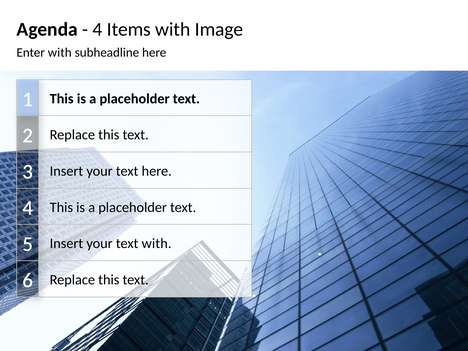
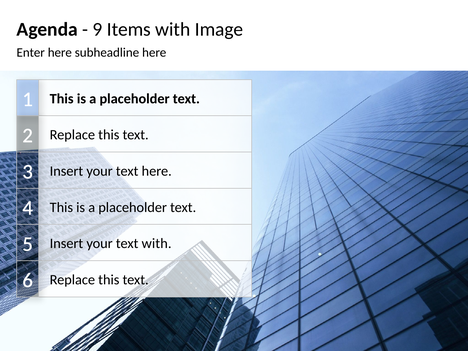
4: 4 -> 9 (97, 29)
Enter with: with -> here (60, 52)
